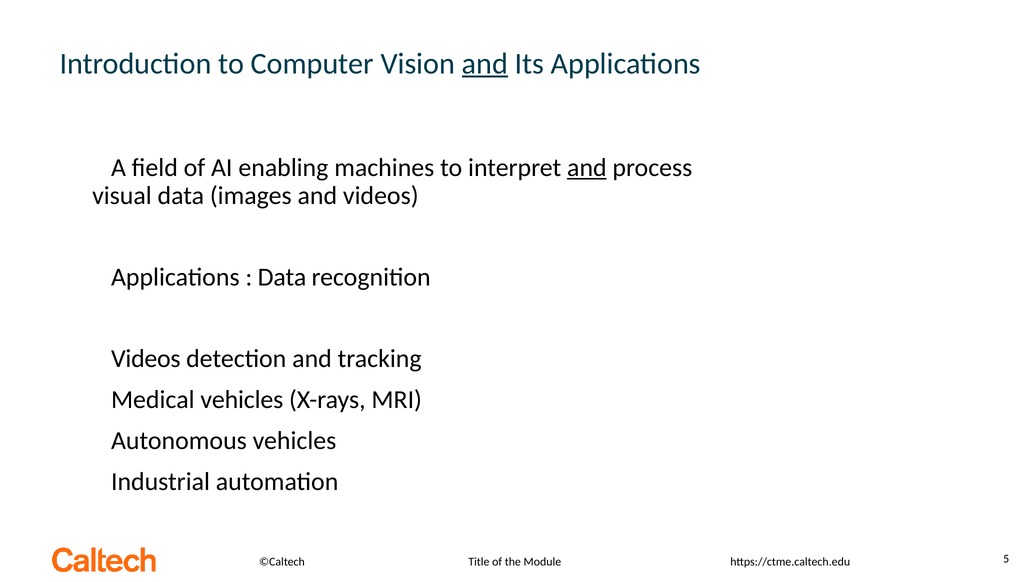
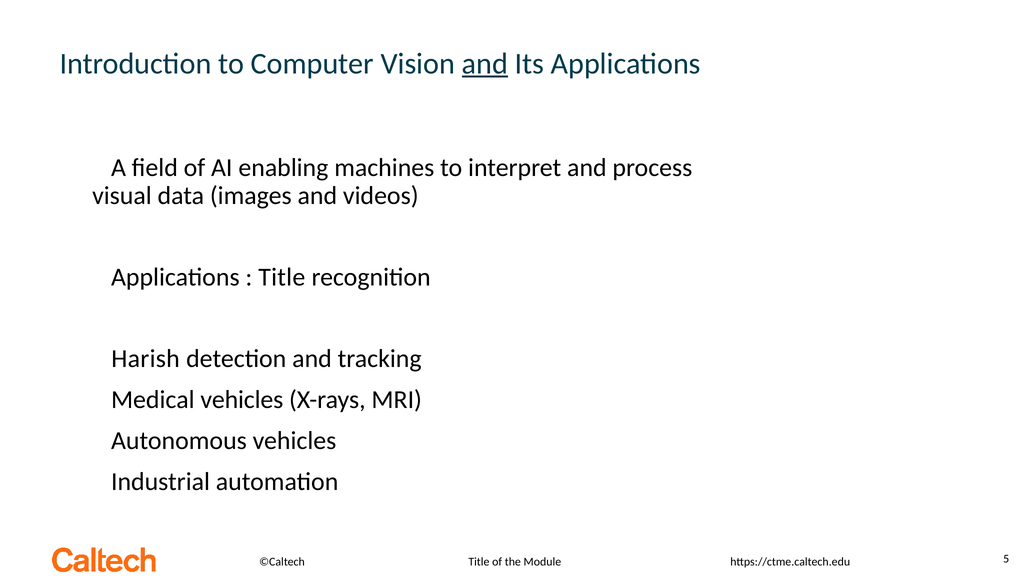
and underline: present -> none (587, 168)
Data: Data -> Title (282, 277)
Videos: Videos -> Harish (146, 359)
